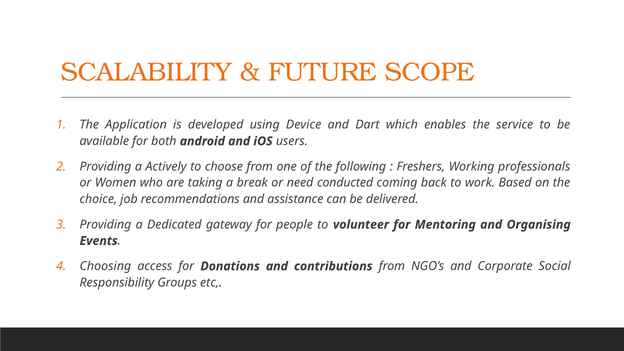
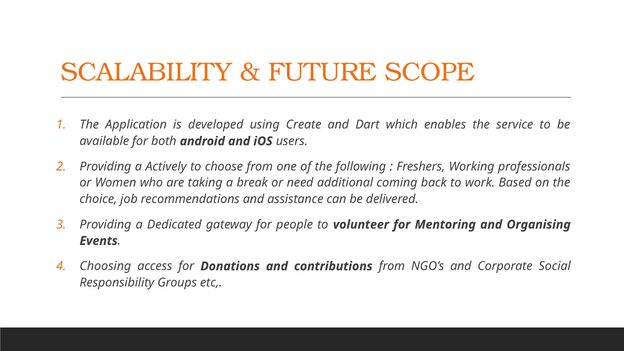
Device: Device -> Create (304, 125)
conducted: conducted -> additional (345, 183)
